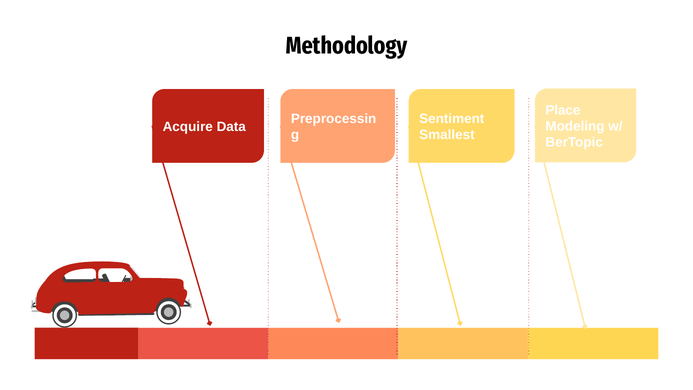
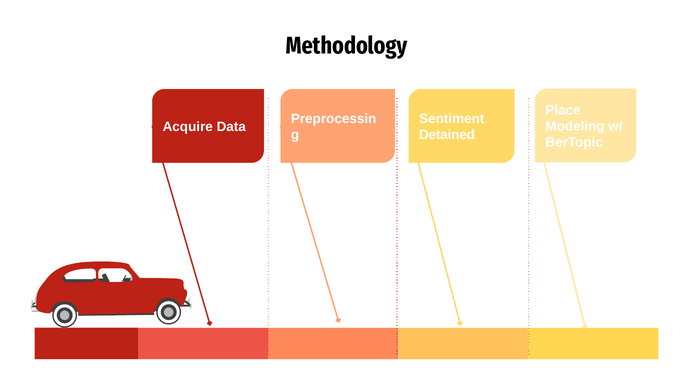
Smallest: Smallest -> Detained (447, 135)
